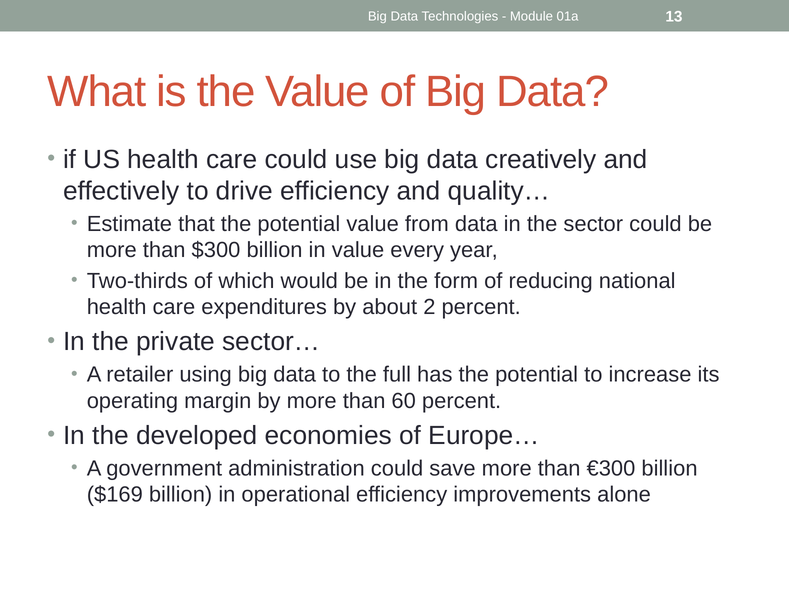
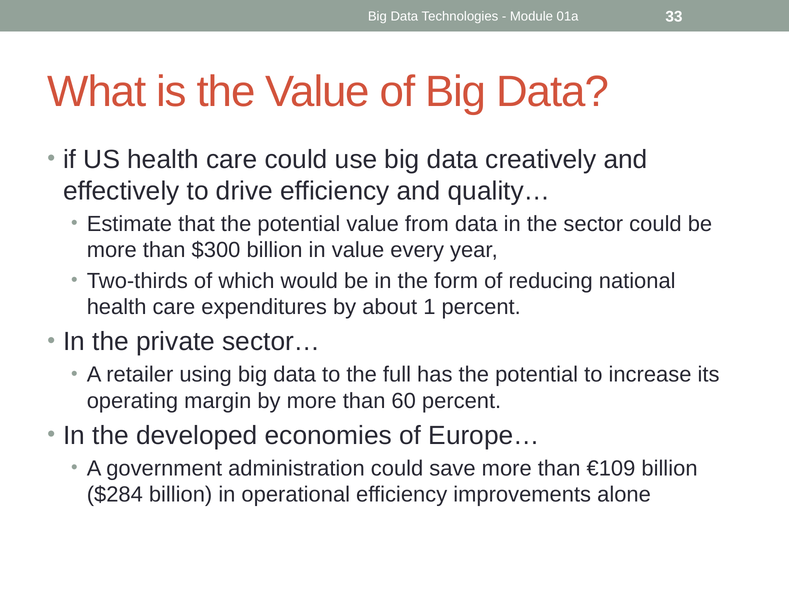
13: 13 -> 33 (674, 17)
2: 2 -> 1 (429, 308)
€300: €300 -> €109 (611, 469)
$169: $169 -> $284 (115, 495)
